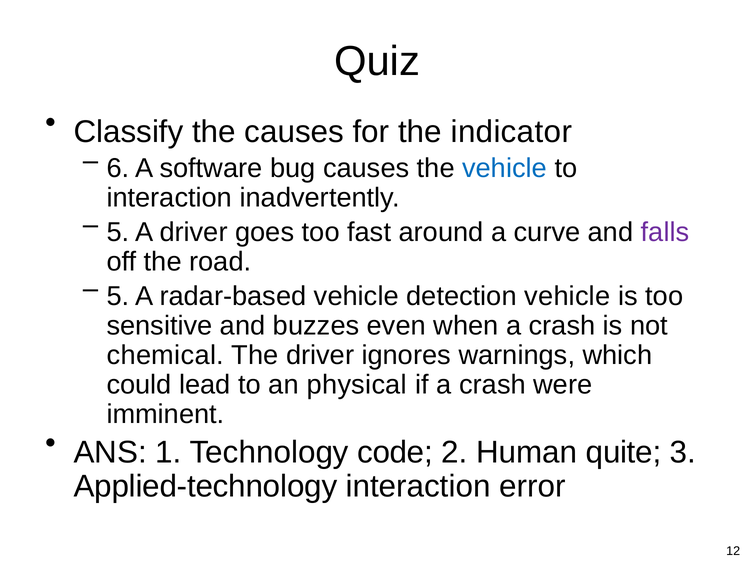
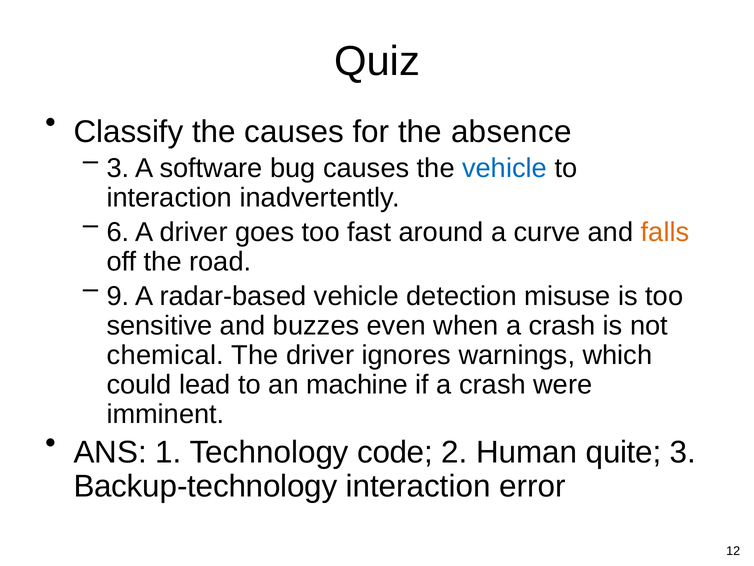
indicator: indicator -> absence (511, 132)
6: 6 -> 3 (118, 168)
5: 5 -> 6 (118, 232)
falls colour: purple -> orange (665, 232)
5: 5 -> 9 (118, 296)
detection vehicle: vehicle -> misuse (567, 296)
physical: physical -> machine (357, 384)
Applied-technology: Applied-technology -> Backup-technology (205, 486)
